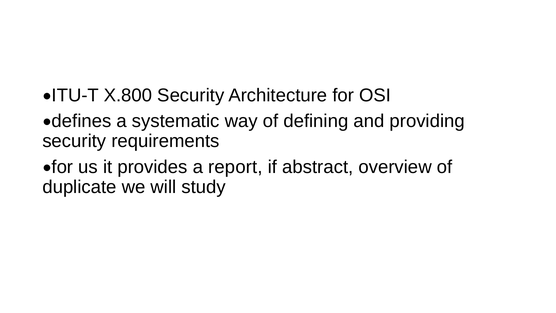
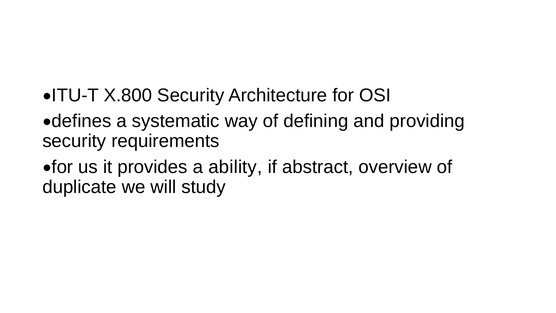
report: report -> ability (235, 167)
